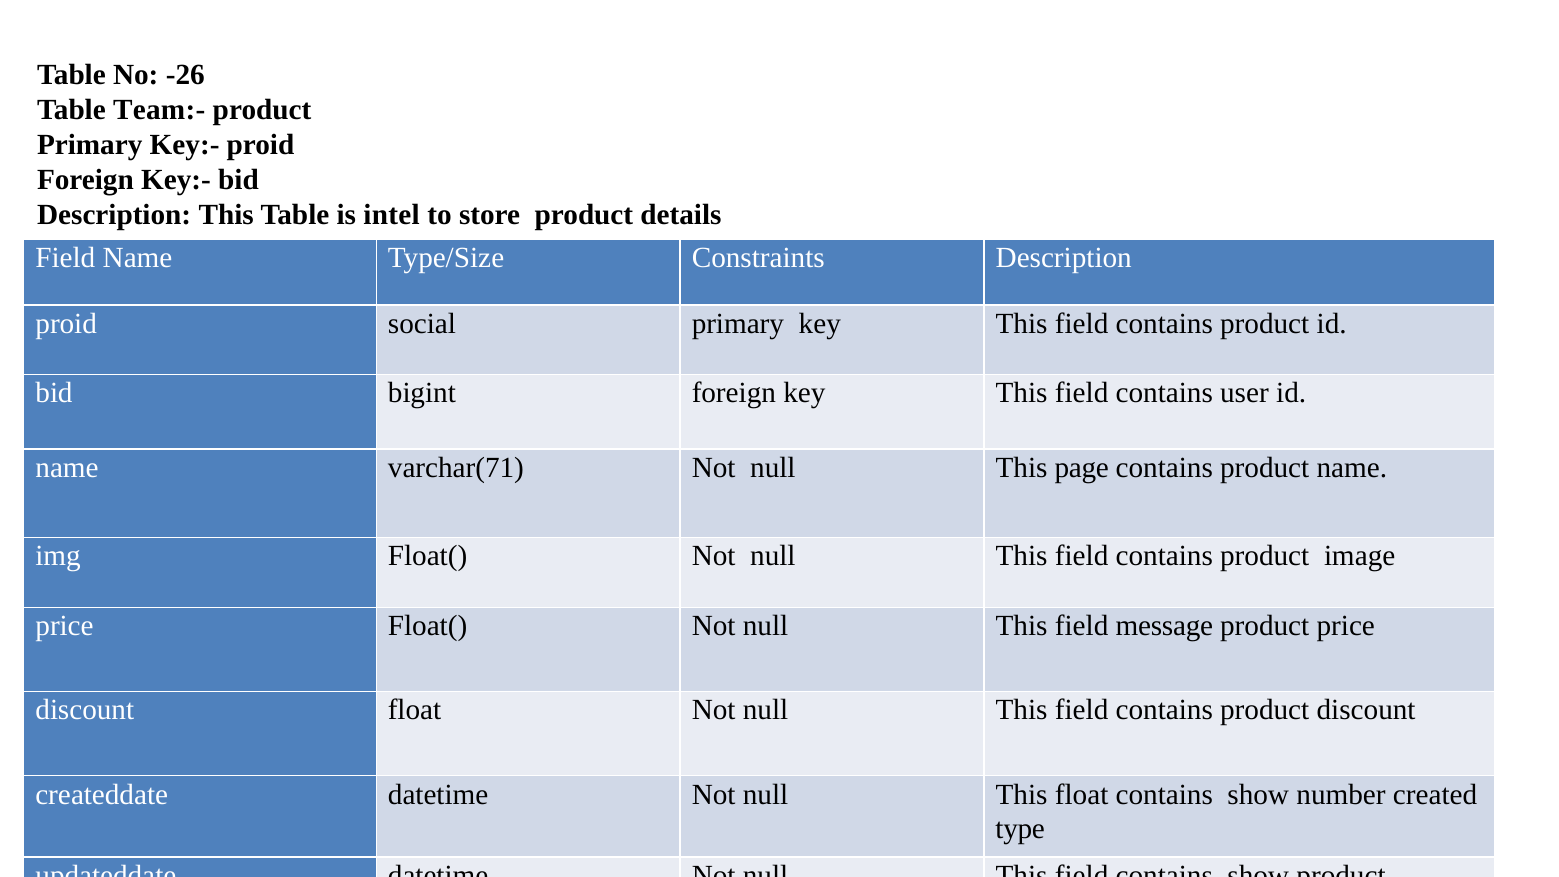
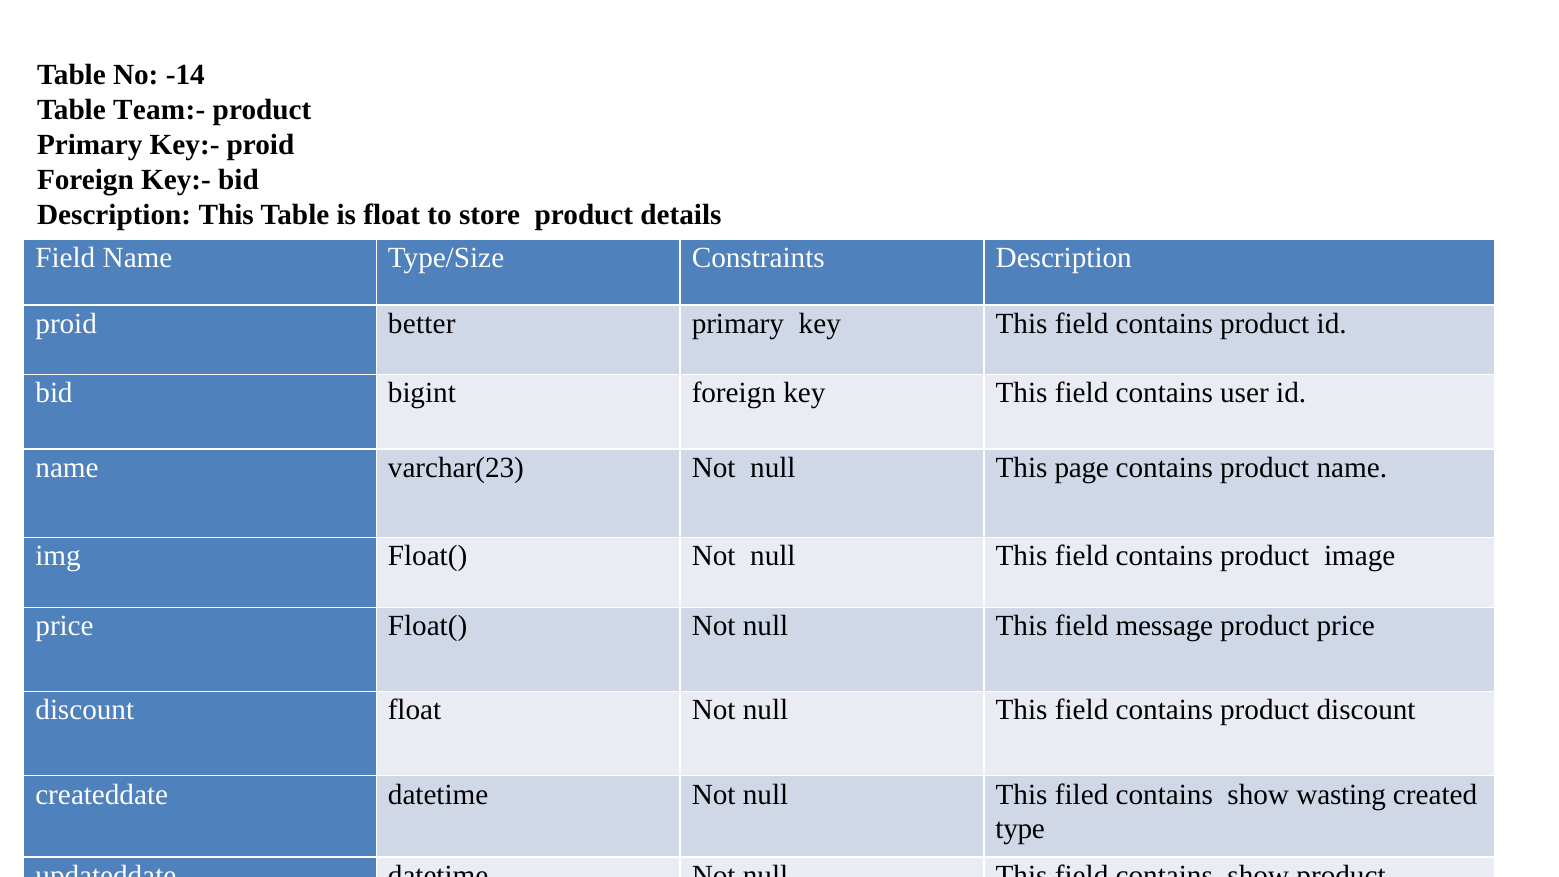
-26: -26 -> -14 (185, 74)
is intel: intel -> float (392, 215)
social: social -> better (422, 324)
varchar(71: varchar(71 -> varchar(23 (456, 468)
This float: float -> filed (1082, 794)
number: number -> wasting (1341, 794)
